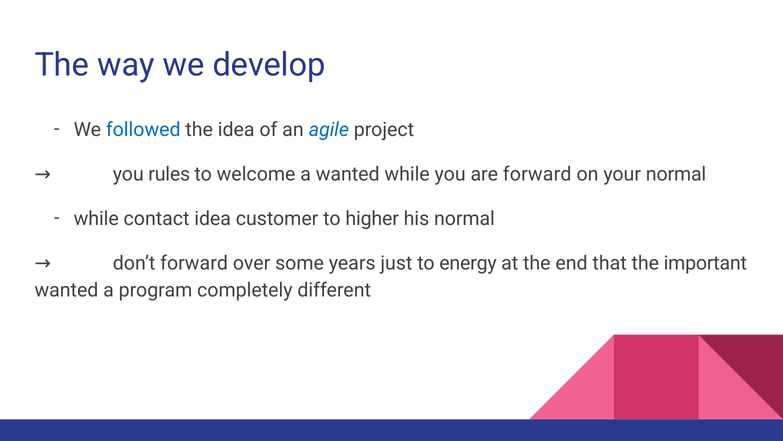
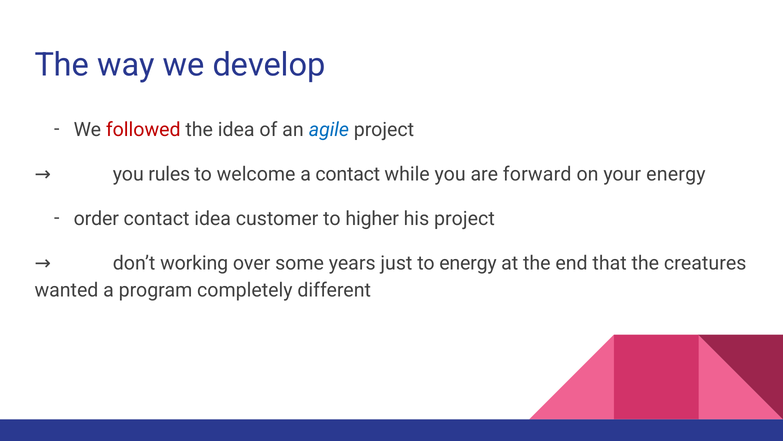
followed colour: blue -> red (143, 130)
a wanted: wanted -> contact (348, 174)
your normal: normal -> energy (676, 174)
while: while -> order (96, 219)
his normal: normal -> project (464, 219)
don’t forward: forward -> working (194, 263)
important: important -> creatures (705, 263)
